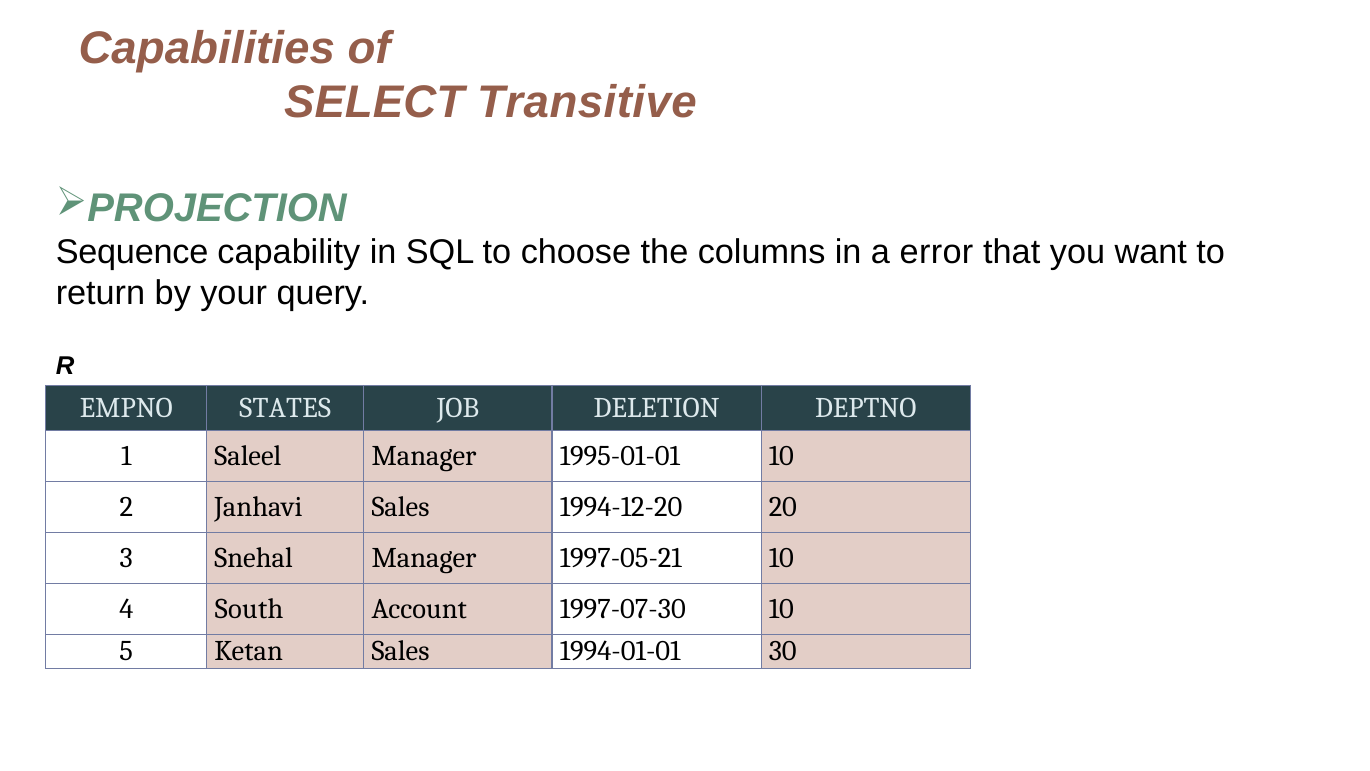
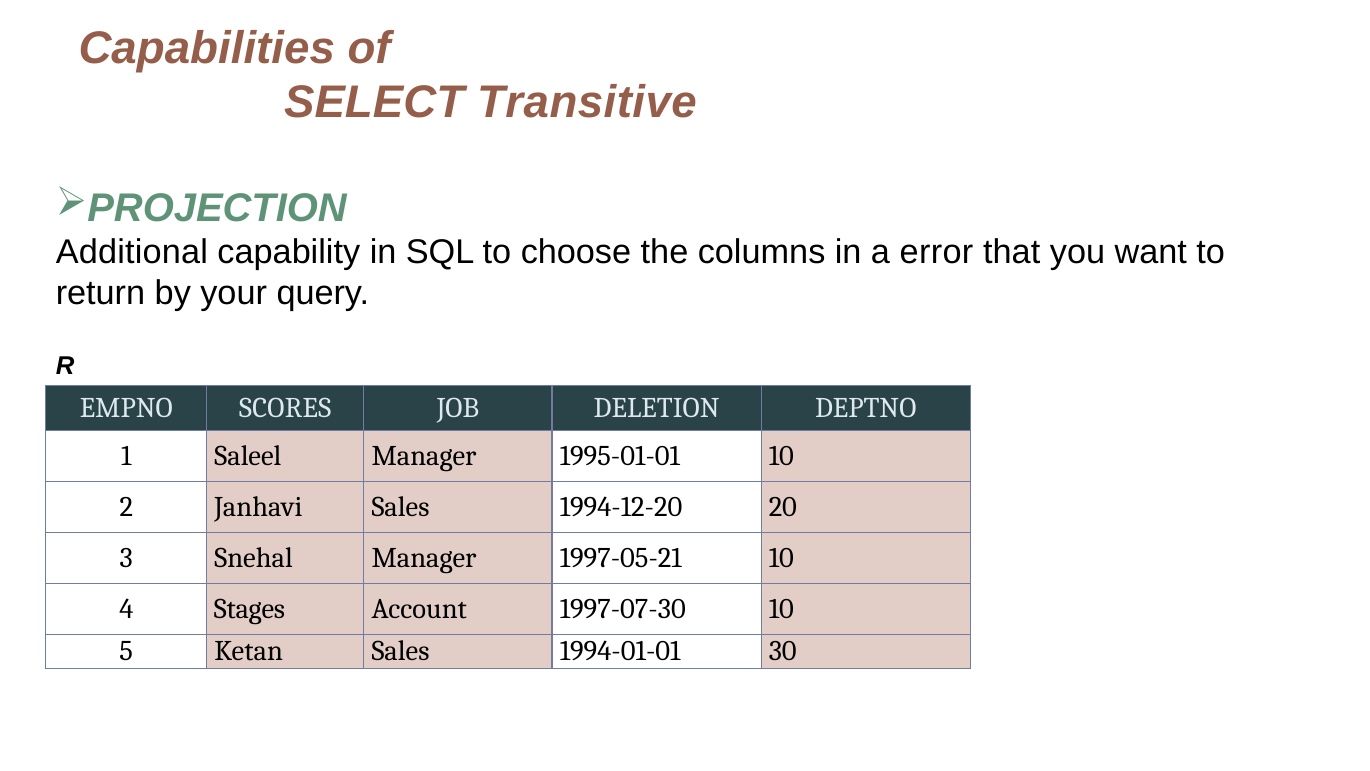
Sequence: Sequence -> Additional (132, 252)
STATES: STATES -> SCORES (285, 408)
South: South -> Stages (249, 608)
